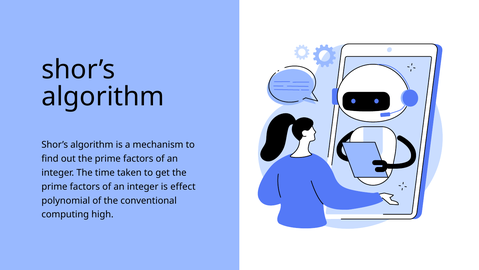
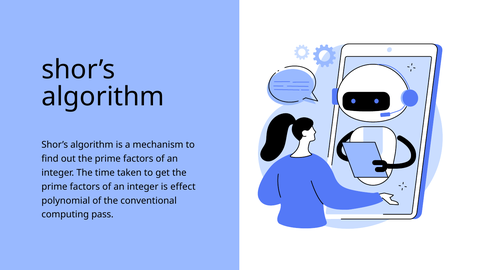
high: high -> pass (102, 214)
